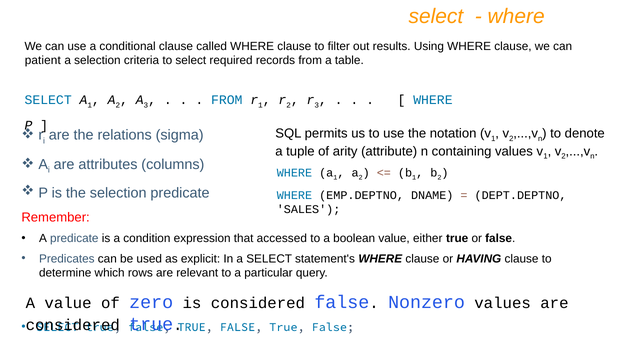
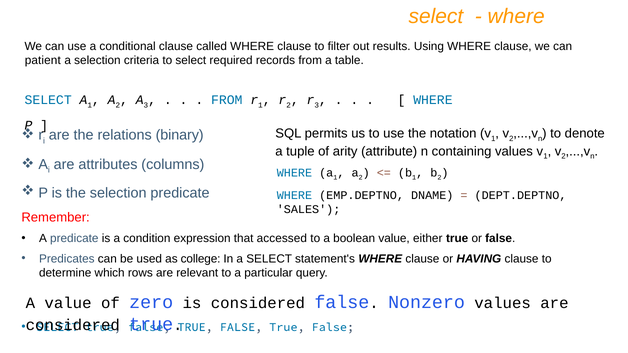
sigma: sigma -> binary (180, 135)
explicit: explicit -> college (201, 259)
